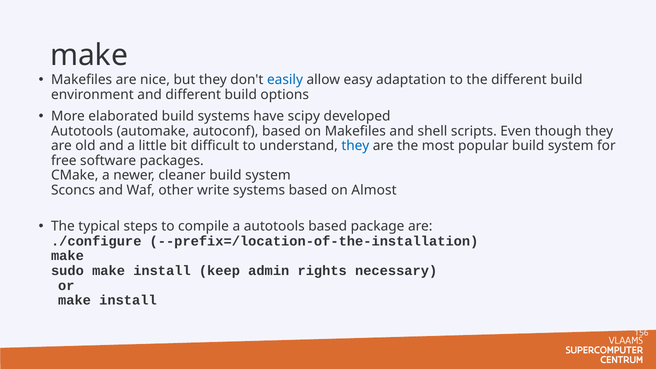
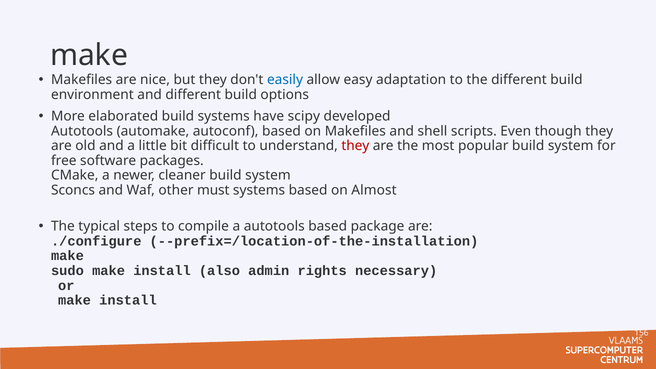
they colour: blue -> red (355, 146)
write: write -> must (213, 190)
keep: keep -> also (219, 271)
